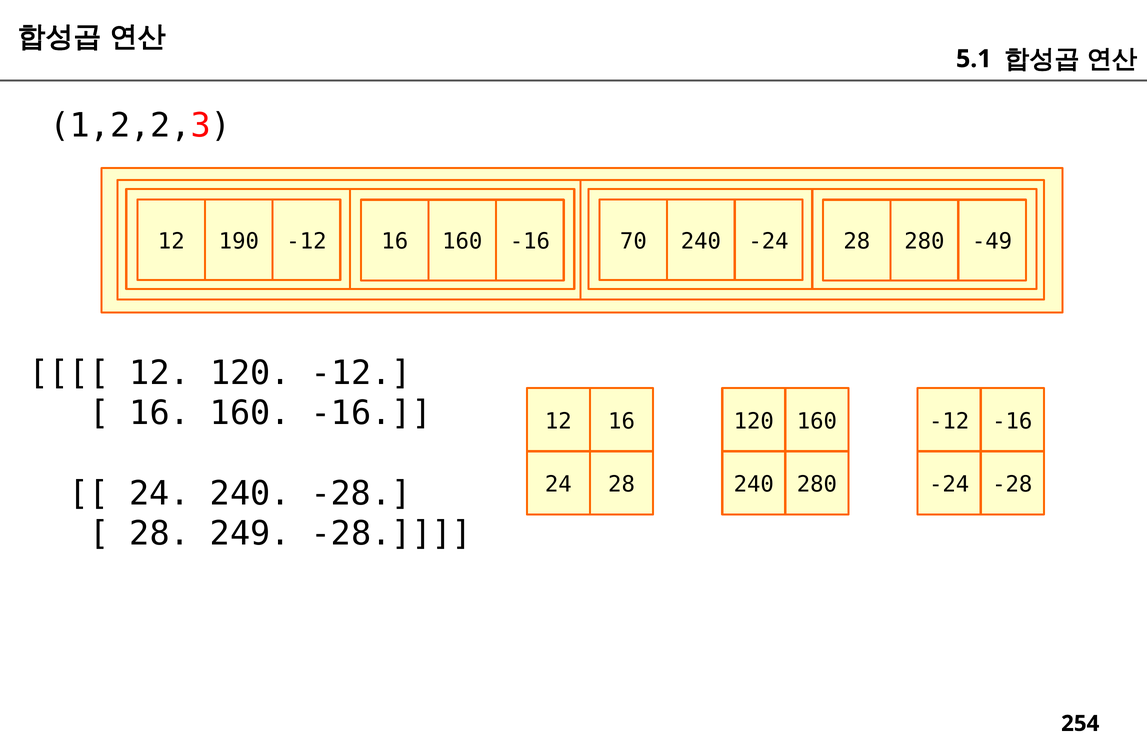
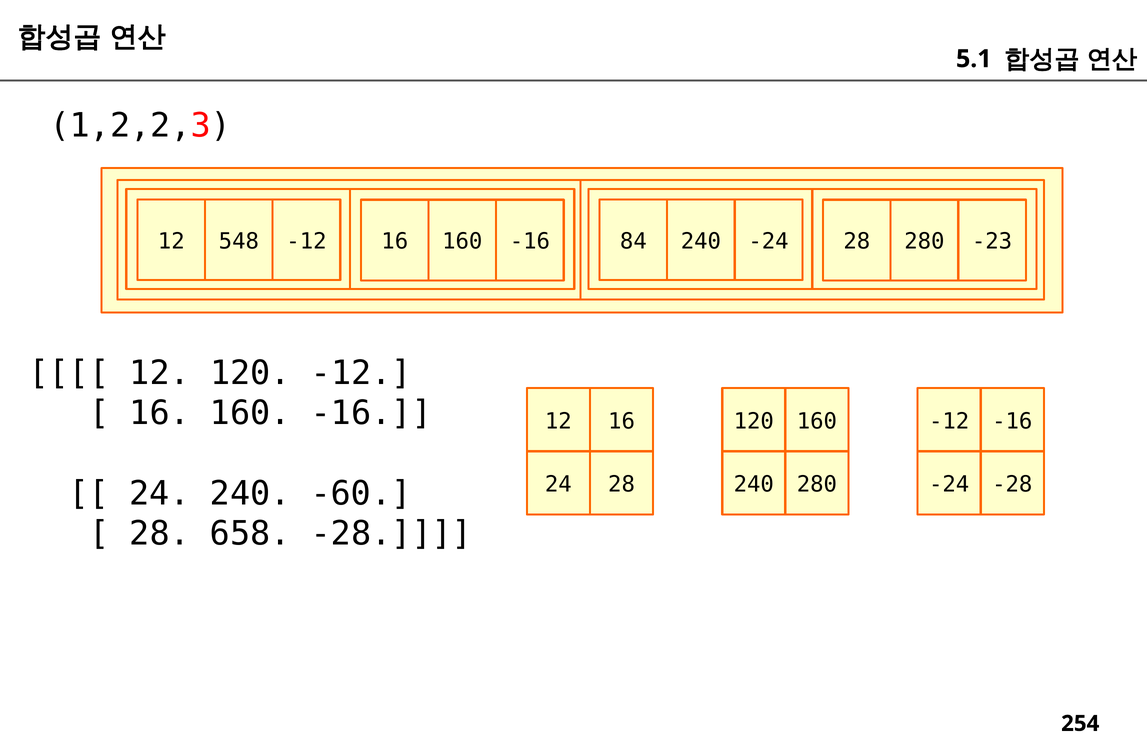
190: 190 -> 548 (239, 241)
70: 70 -> 84 (633, 241)
-49: -49 -> -23 (992, 241)
240 -28: -28 -> -60 (361, 493)
249: 249 -> 658 (250, 533)
